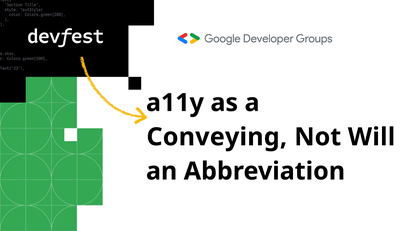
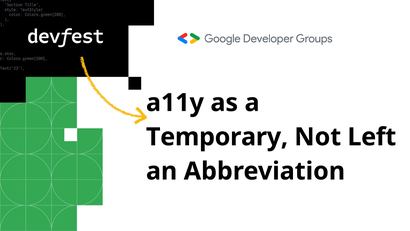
Conveying: Conveying -> Temporary (217, 137)
Will: Will -> Left (372, 137)
